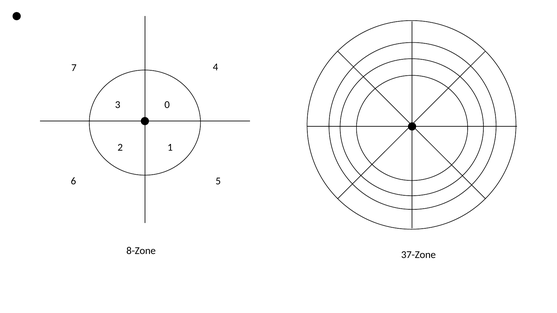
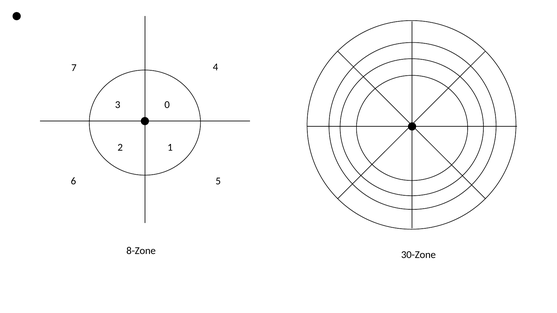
37-Zone: 37-Zone -> 30-Zone (418, 255)
